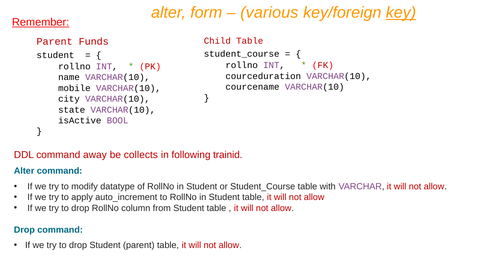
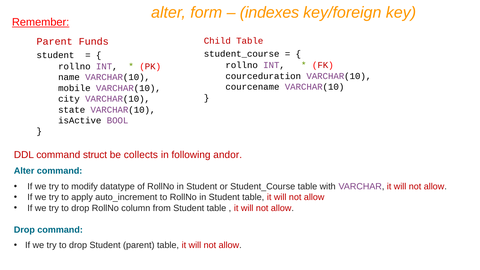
various: various -> indexes (269, 12)
key underline: present -> none (401, 12)
away: away -> struct (95, 155)
trainid: trainid -> andor (228, 155)
